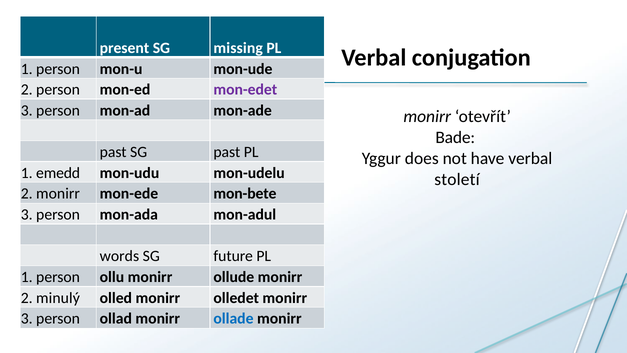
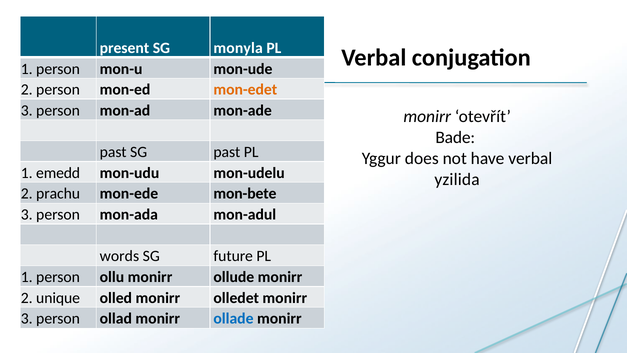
missing: missing -> monyla (238, 48)
mon-edet colour: purple -> orange (245, 90)
století: století -> yzilida (457, 179)
2 monirr: monirr -> prachu (58, 194)
minulý: minulý -> unique (58, 298)
